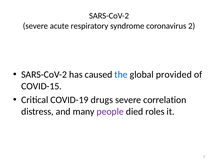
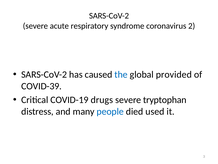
COVID-15: COVID-15 -> COVID-39 (42, 86)
correlation: correlation -> tryptophan (165, 100)
people colour: purple -> blue (110, 111)
roles: roles -> used (155, 111)
